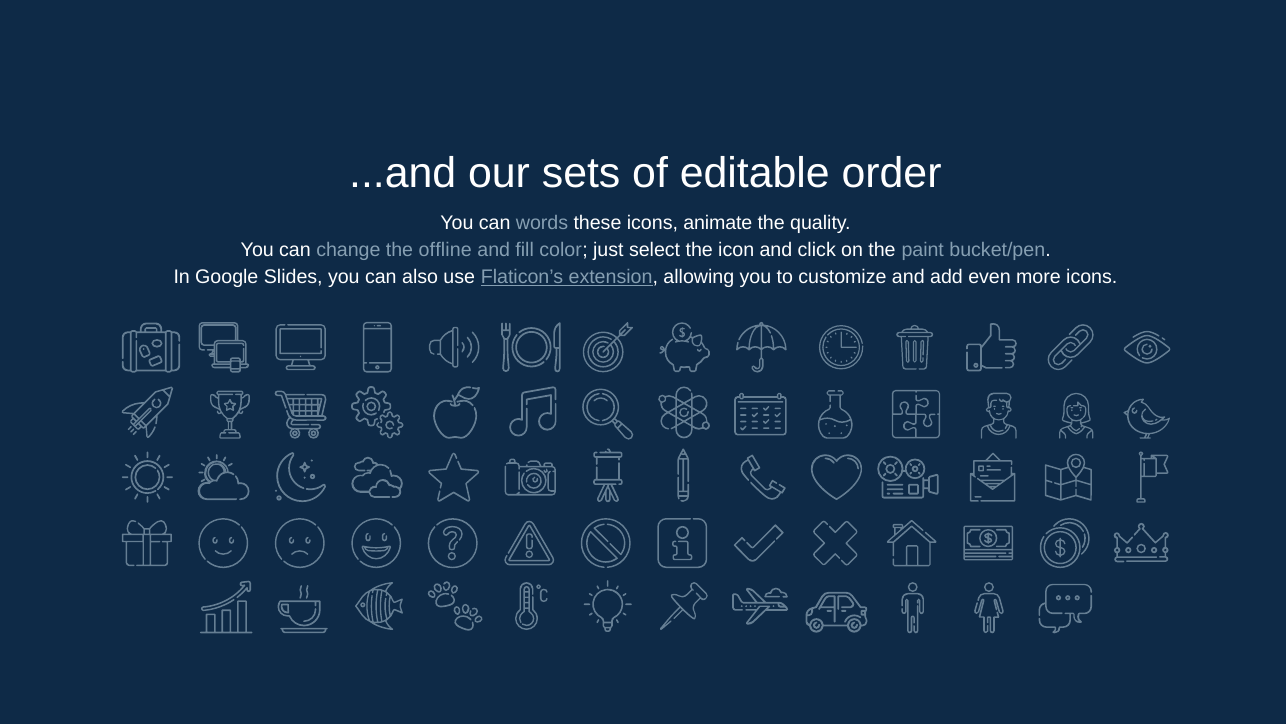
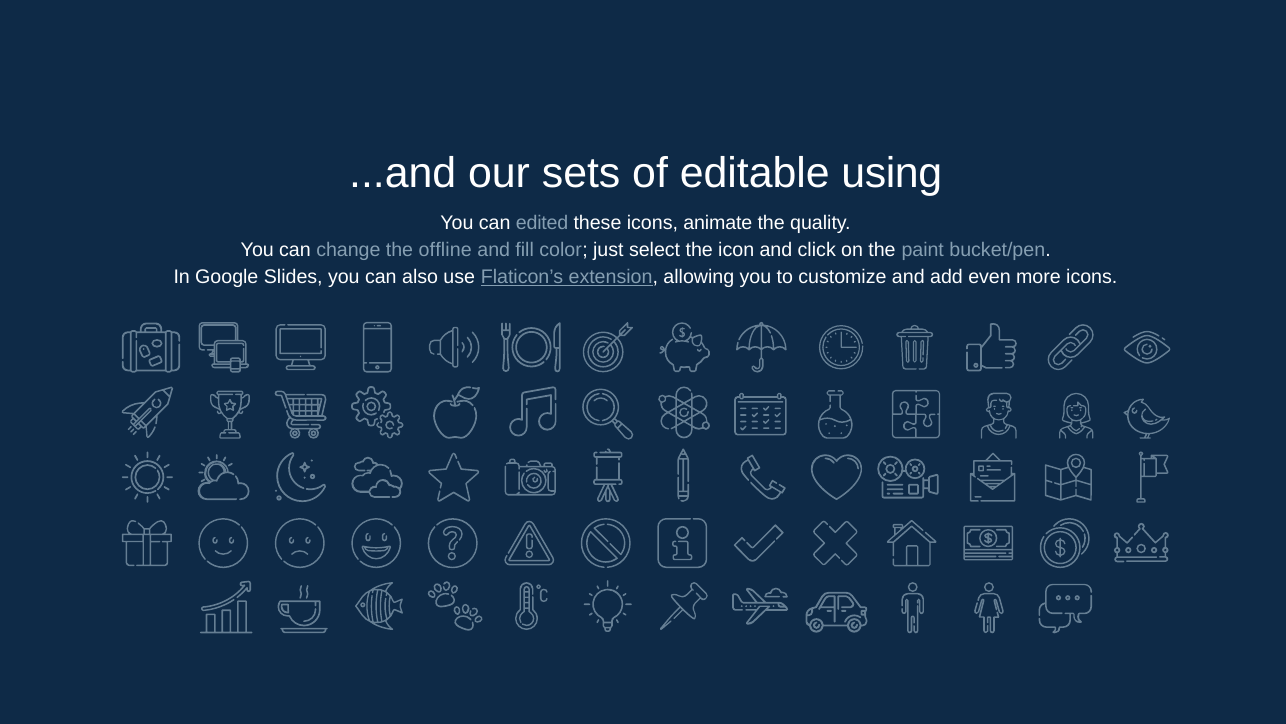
order: order -> using (892, 173)
words: words -> edited (542, 223)
